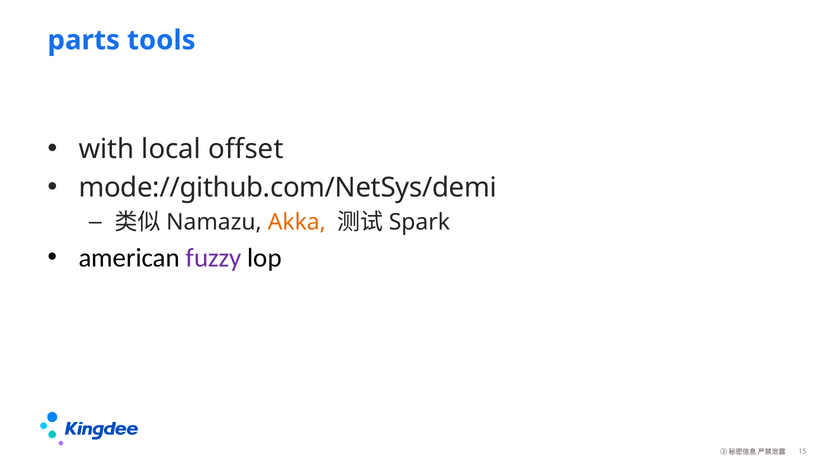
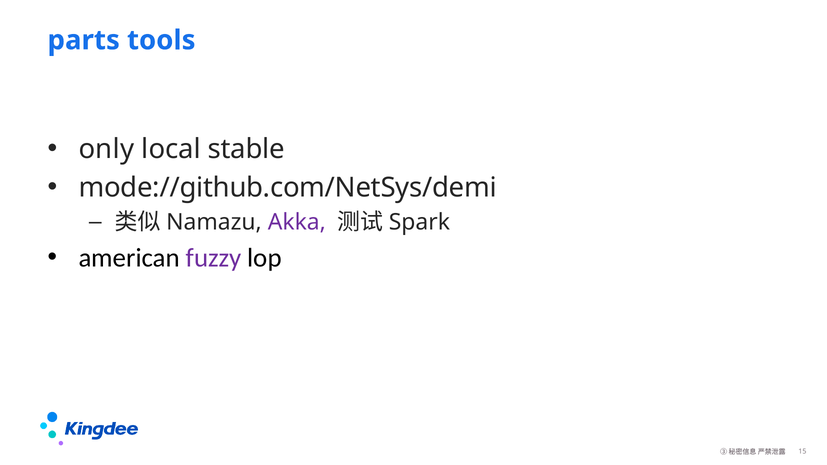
with: with -> only (106, 149)
offset: offset -> stable (246, 149)
Akka colour: orange -> purple (297, 222)
